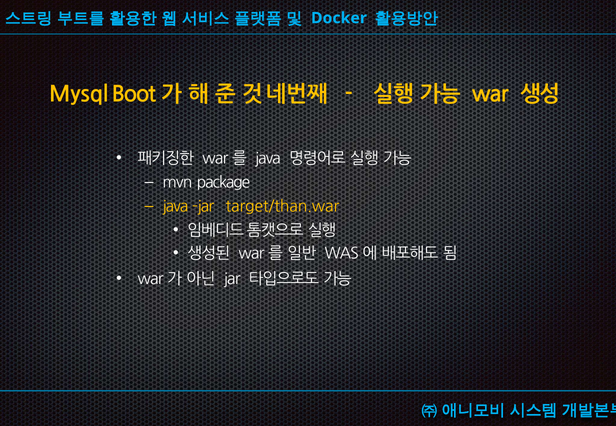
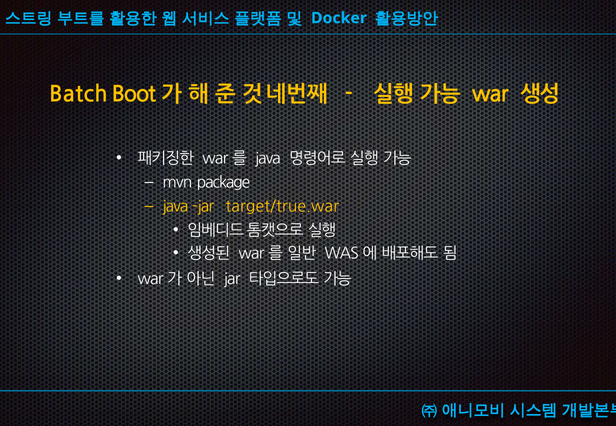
Mysql: Mysql -> Batch (78, 94)
target/than.war: target/than.war -> target/true.war (282, 207)
